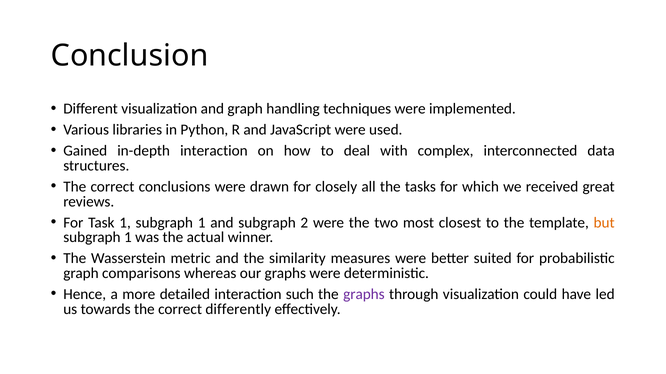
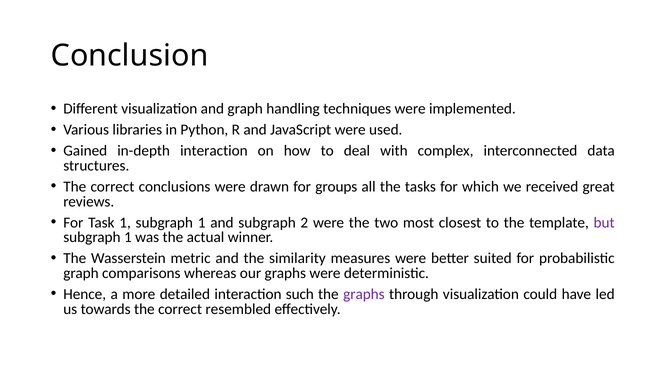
closely: closely -> groups (336, 187)
but colour: orange -> purple (604, 223)
differently: differently -> resembled (238, 310)
